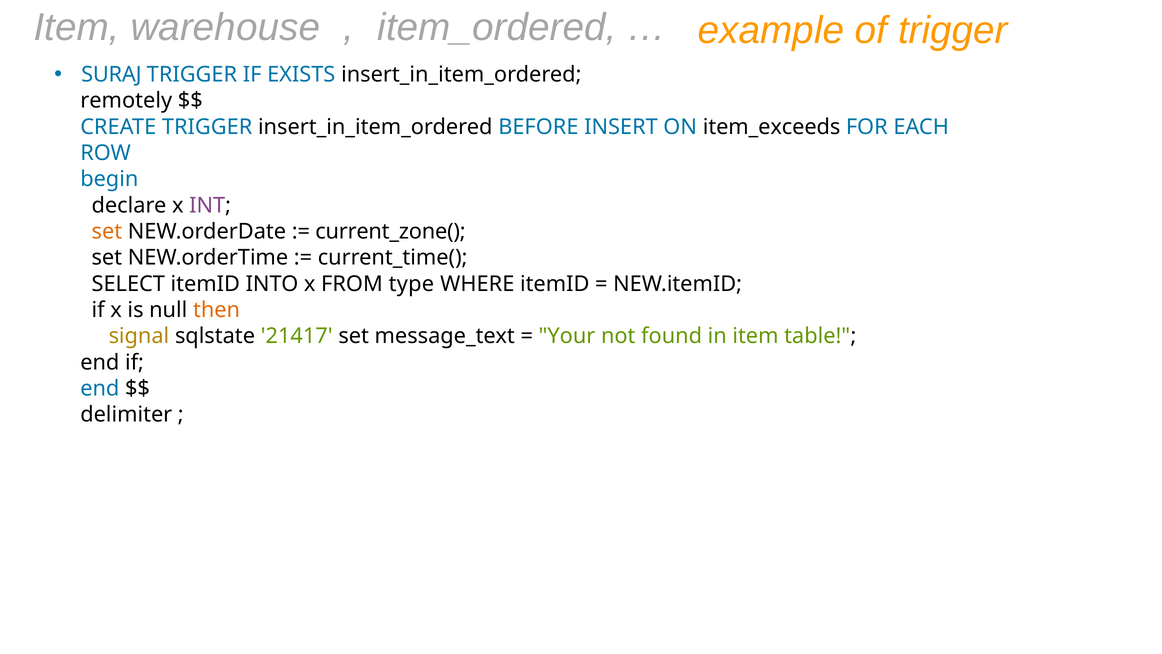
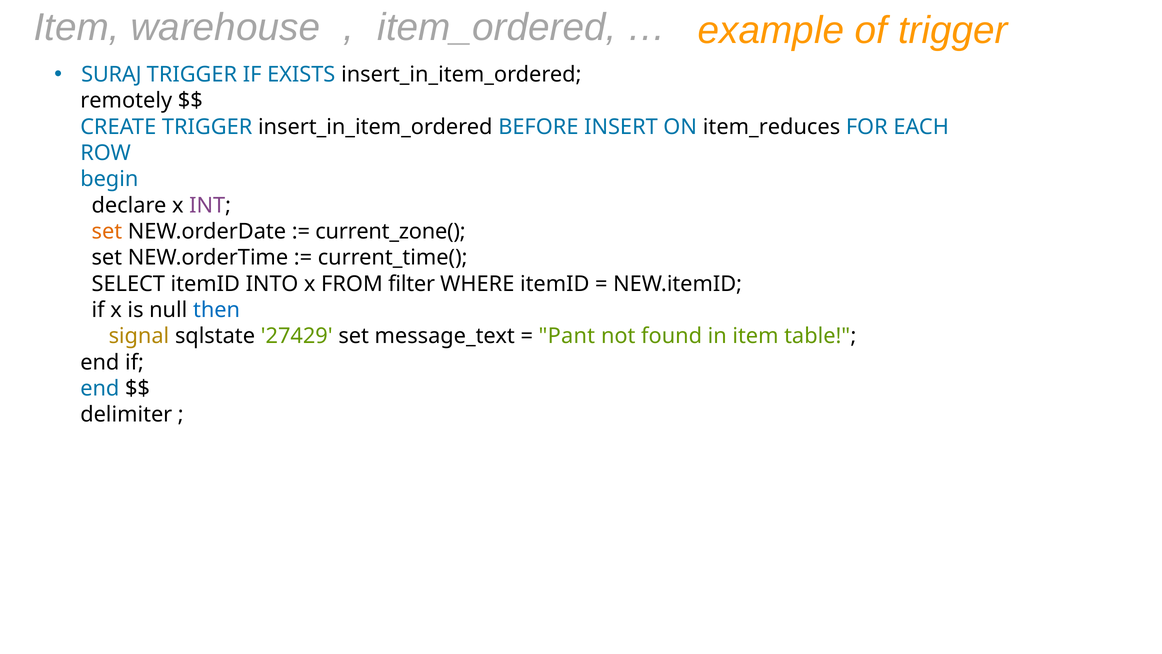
item_exceeds: item_exceeds -> item_reduces (772, 127)
type: type -> filter (412, 284)
then colour: orange -> blue (217, 310)
21417: 21417 -> 27429 (297, 336)
Your: Your -> Pant (567, 336)
